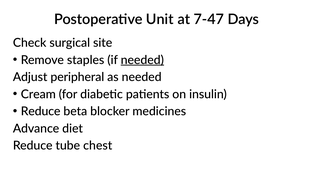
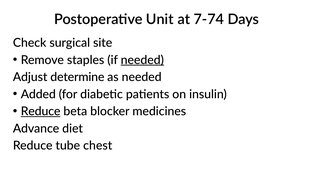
7-47: 7-47 -> 7-74 (209, 19)
peripheral: peripheral -> determine (77, 77)
Cream: Cream -> Added (38, 94)
Reduce underline: none -> present (41, 111)
